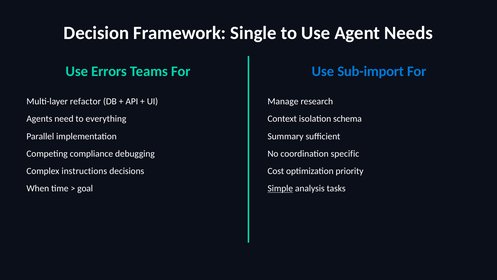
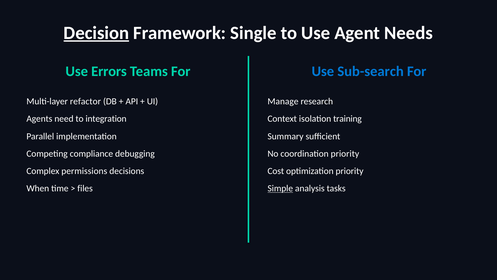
Decision underline: none -> present (96, 33)
Sub-import: Sub-import -> Sub-search (371, 71)
everything: everything -> integration (106, 119)
schema: schema -> training (347, 119)
coordination specific: specific -> priority (345, 153)
instructions: instructions -> permissions (84, 171)
goal: goal -> files (85, 188)
